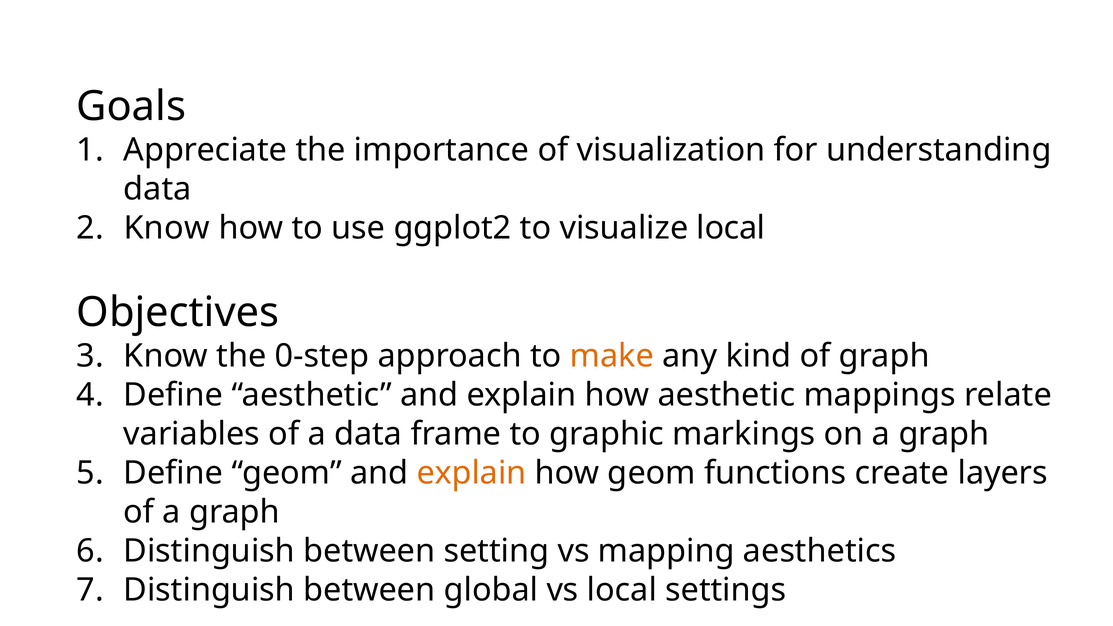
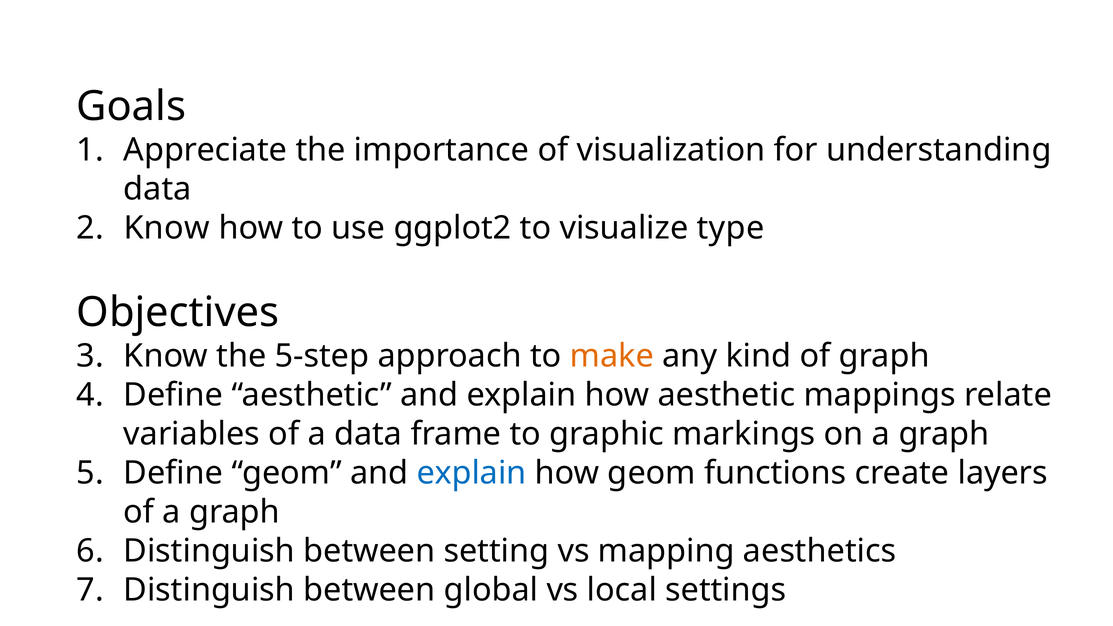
visualize local: local -> type (731, 228)
0-step: 0-step -> 5-step (322, 356)
explain colour: orange -> blue (471, 473)
